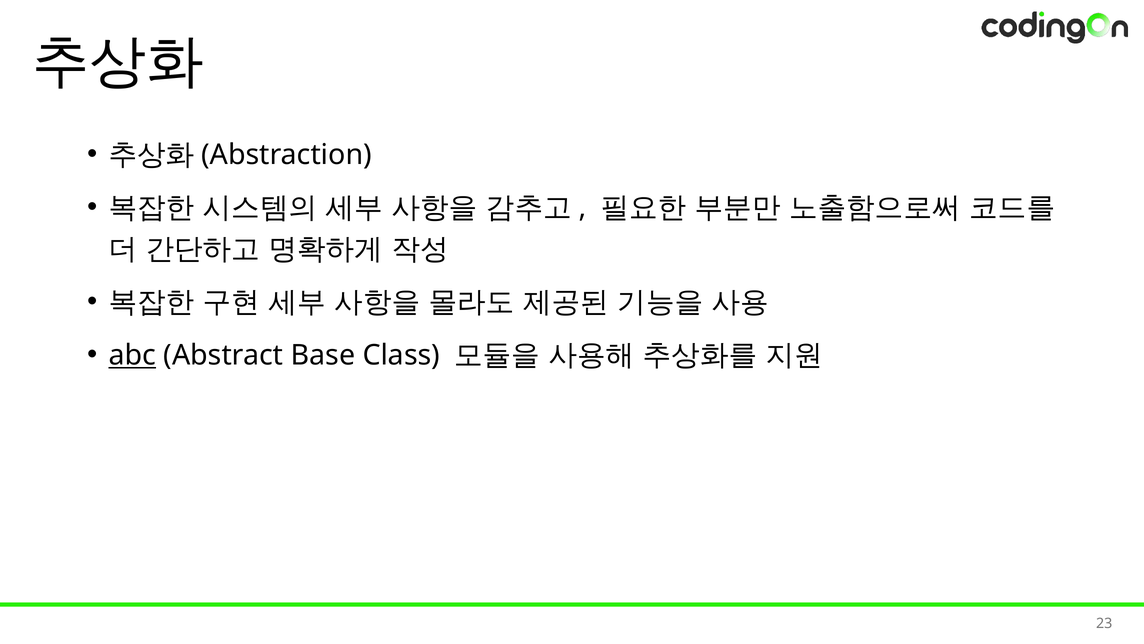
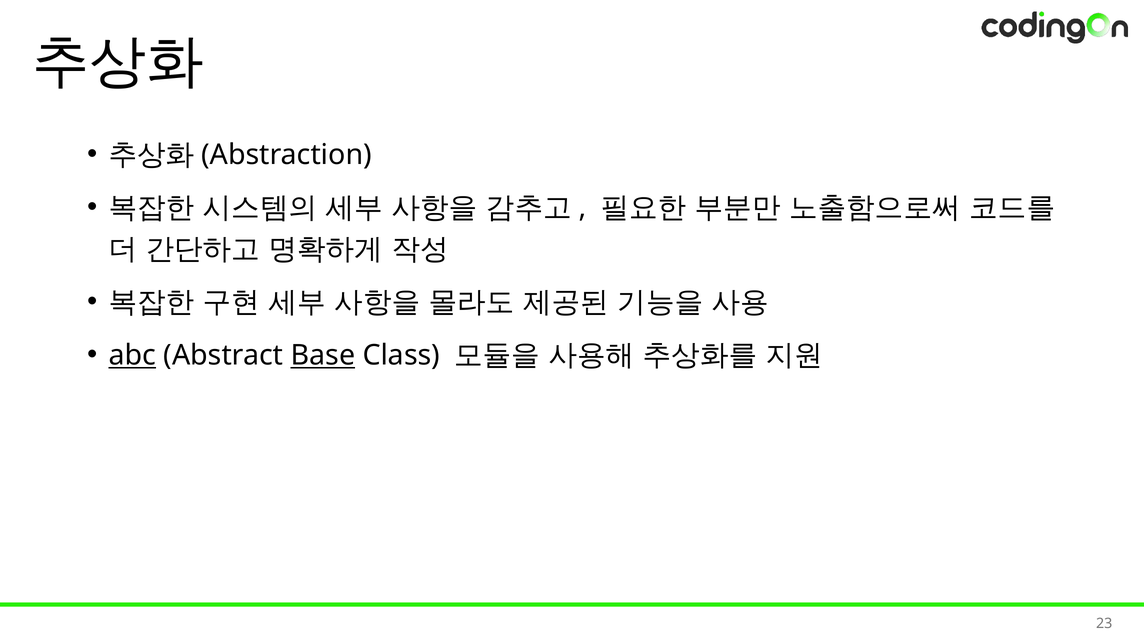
Base underline: none -> present (323, 355)
